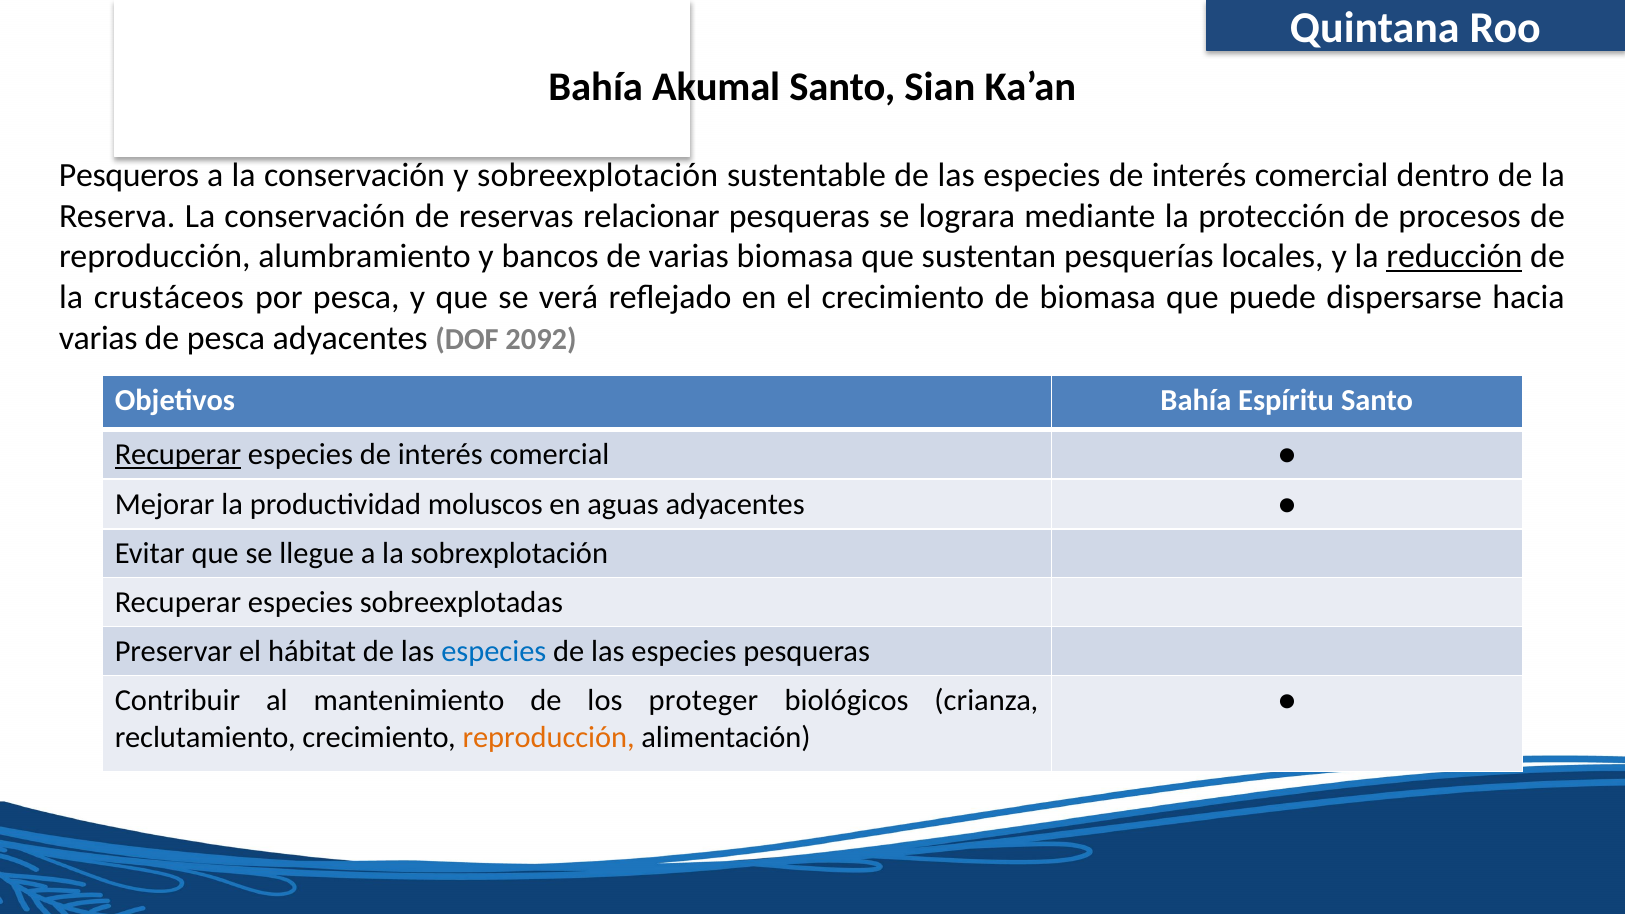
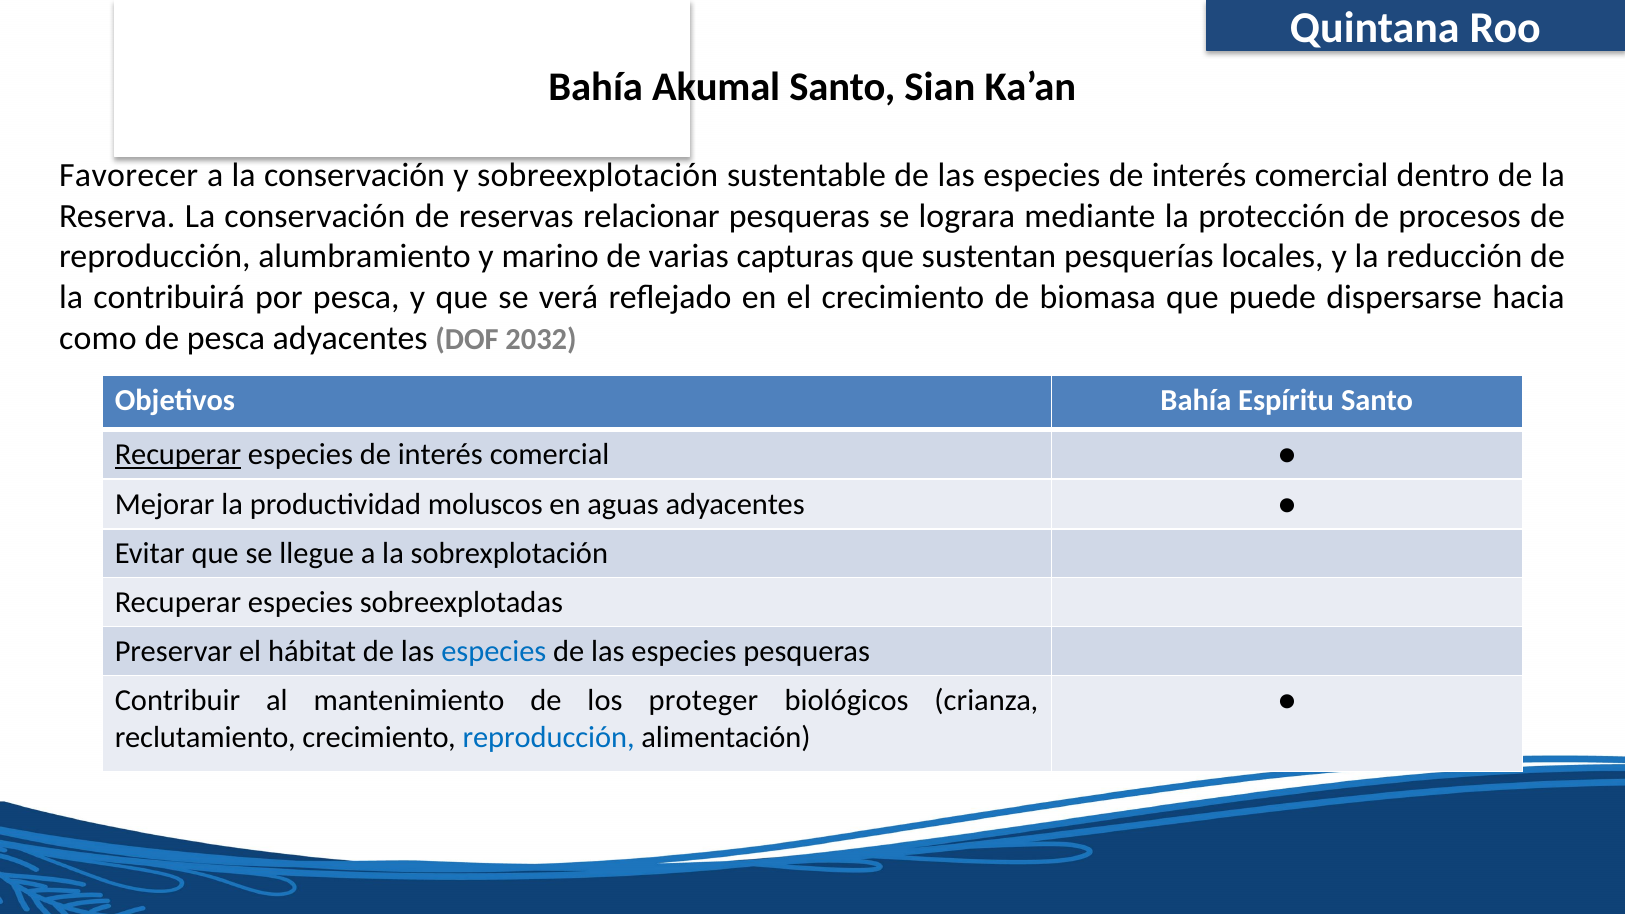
Pesqueros: Pesqueros -> Favorecer (129, 176)
bancos: bancos -> marino (550, 257)
varias biomasa: biomasa -> capturas (795, 257)
reducción underline: present -> none (1454, 257)
crustáceos: crustáceos -> contribuirá (169, 297)
varias: varias -> como (98, 338)
2092: 2092 -> 2032 (541, 339)
reproducción colour: orange -> blue (549, 738)
